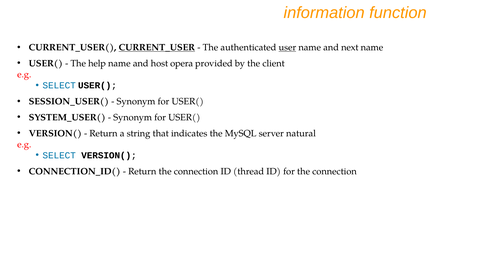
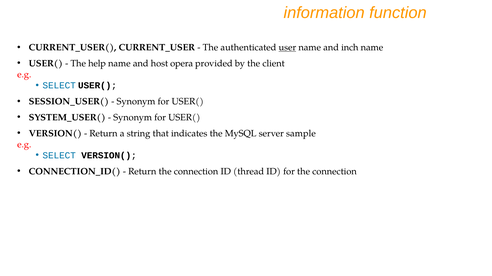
CURRENT_USER underline: present -> none (157, 48)
next: next -> inch (350, 48)
natural: natural -> sample (301, 134)
